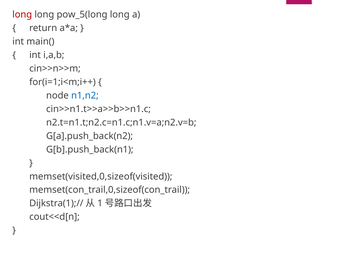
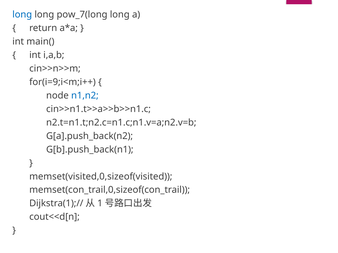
long colour: red -> blue (22, 15)
pow_5(long: pow_5(long -> pow_7(long (82, 15)
for(i=1;i<m;i++: for(i=1;i<m;i++ -> for(i=9;i<m;i++ (62, 82)
